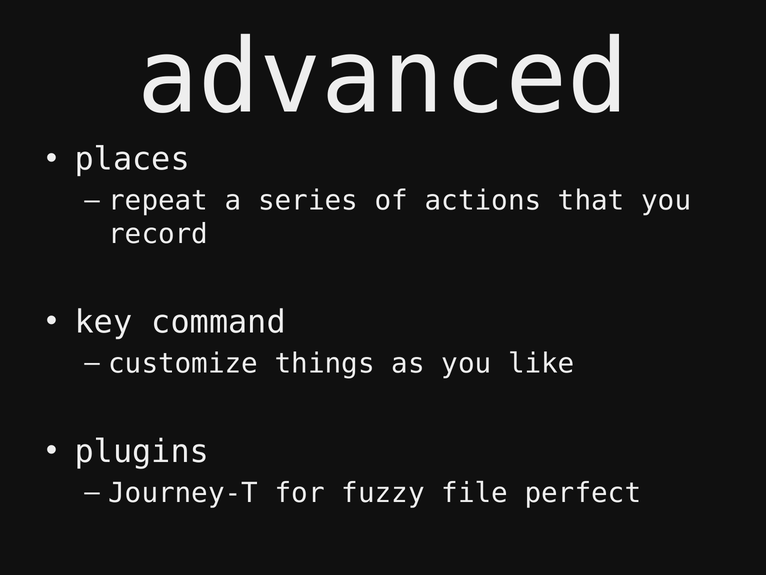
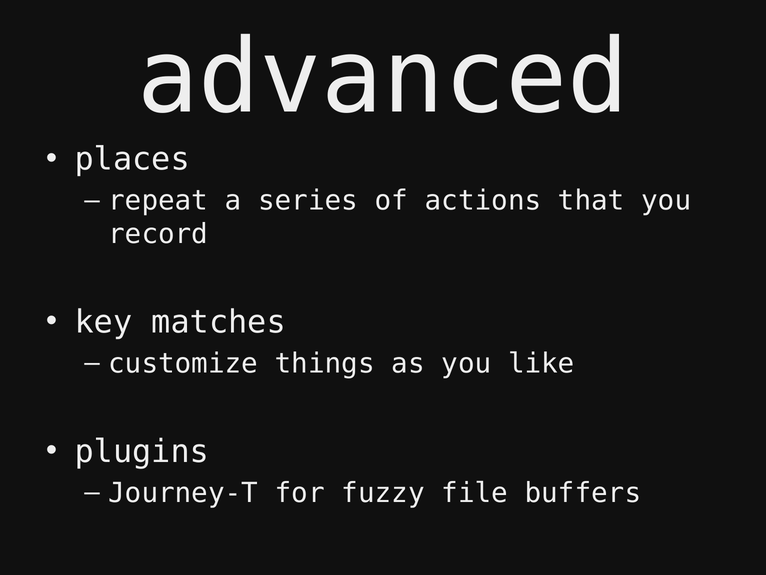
command: command -> matches (219, 322)
perfect: perfect -> buffers (583, 493)
